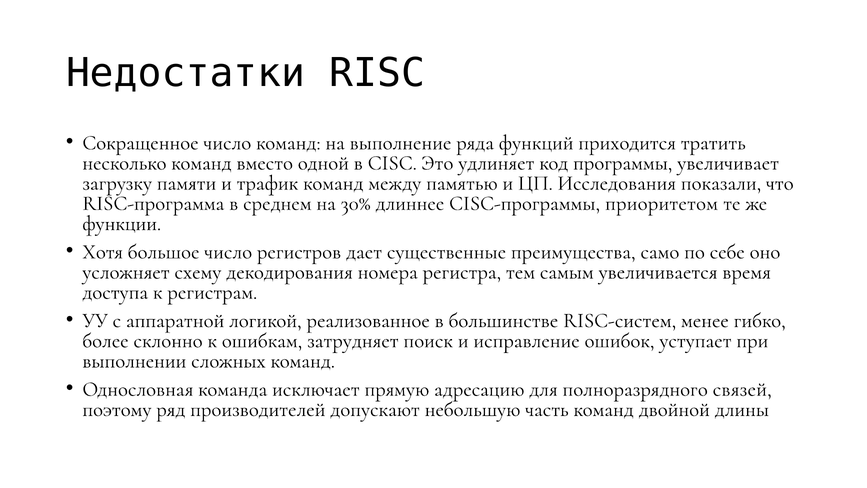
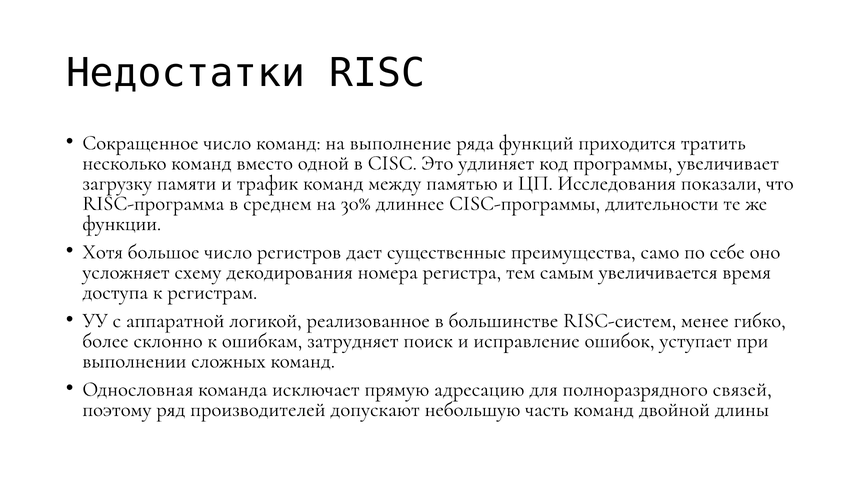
приоритетом: приоритетом -> длительности (662, 203)
